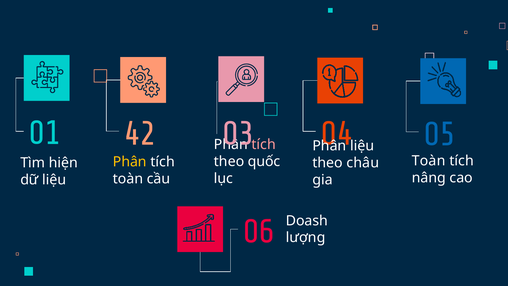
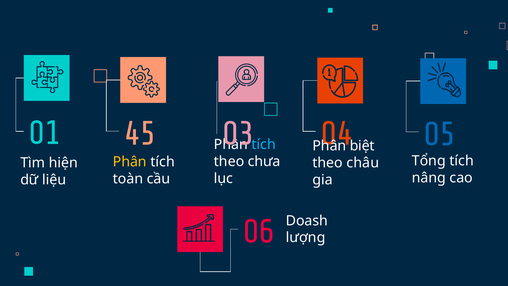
42: 42 -> 45 (140, 133)
tích colour: pink -> light blue (264, 145)
liệu: liệu -> biệt (362, 146)
Toàn: Toàn -> Tổng (429, 161)
quốc: quốc -> chưa (264, 161)
